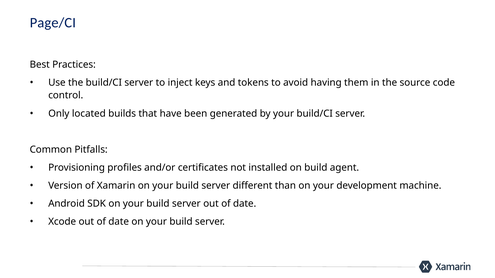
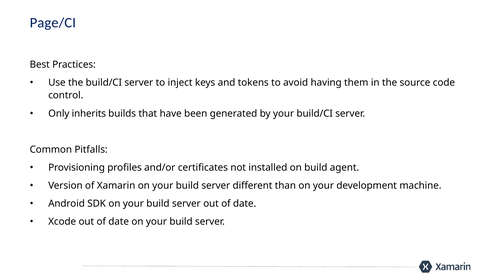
located: located -> inherits (89, 114)
